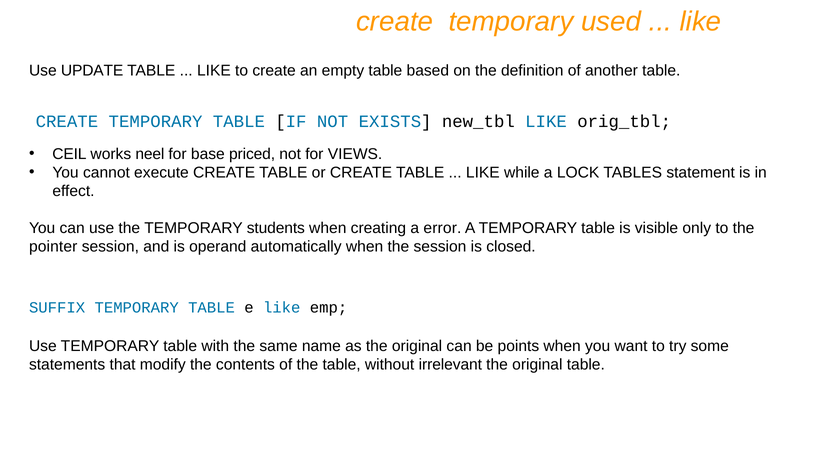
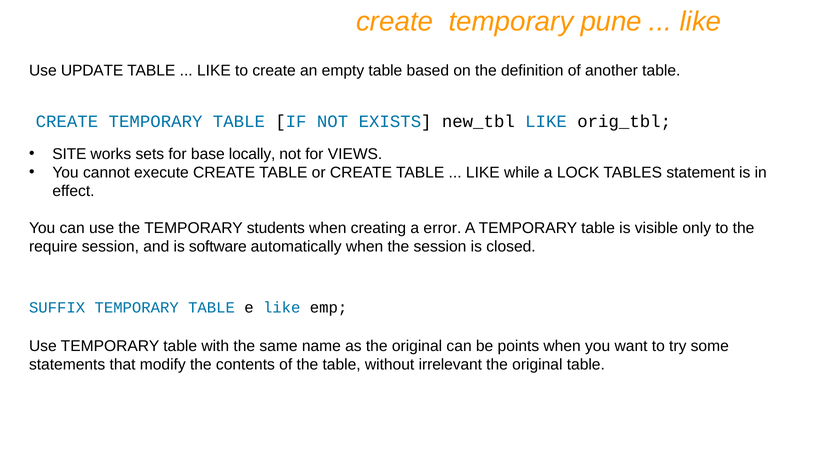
used: used -> pune (611, 22)
CEIL: CEIL -> SITE (69, 154)
neel: neel -> sets (150, 154)
priced: priced -> locally (252, 154)
pointer: pointer -> require (53, 247)
operand: operand -> software (218, 247)
